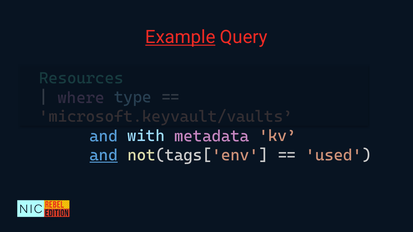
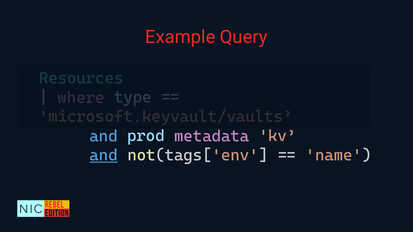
Example underline: present -> none (180, 37)
with: with -> prod (146, 136)
used: used -> name (334, 155)
